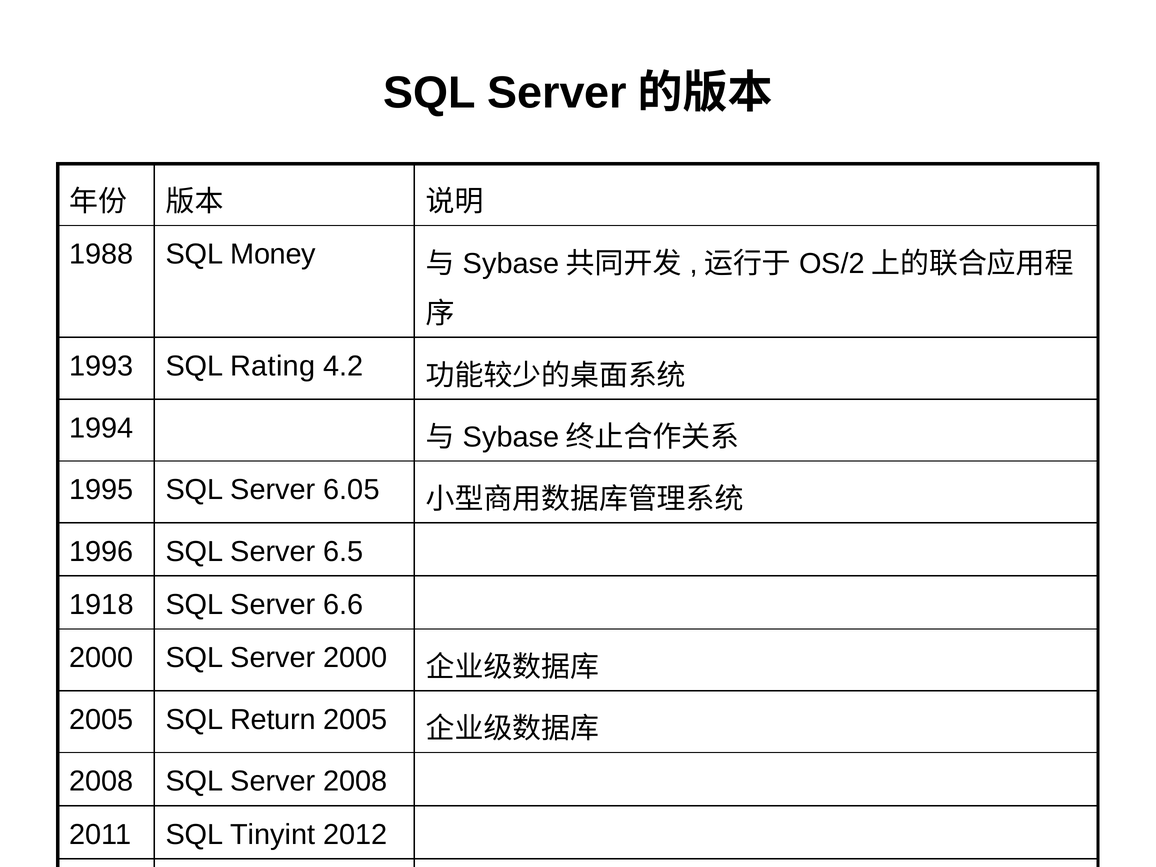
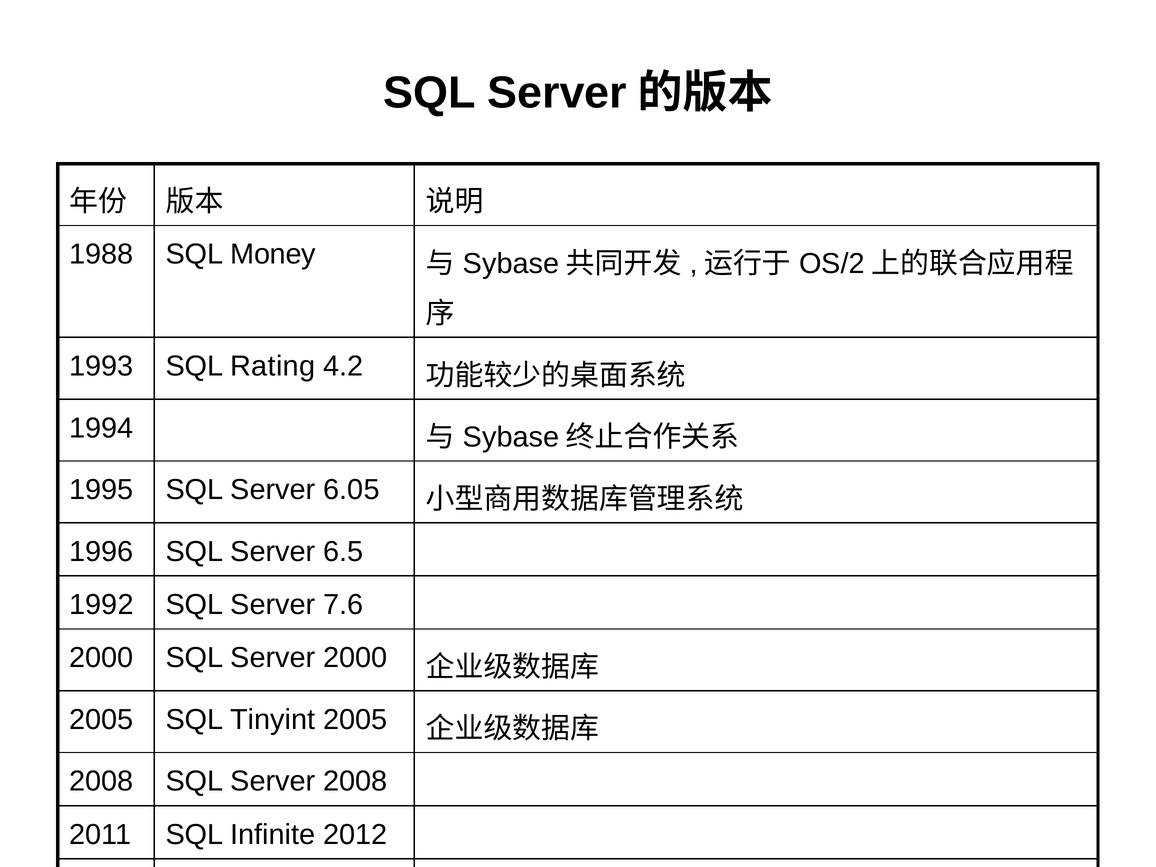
1918: 1918 -> 1992 (101, 605)
6.6: 6.6 -> 7.6 (343, 605)
Return: Return -> Tinyint (273, 720)
Tinyint: Tinyint -> Infinite (273, 835)
